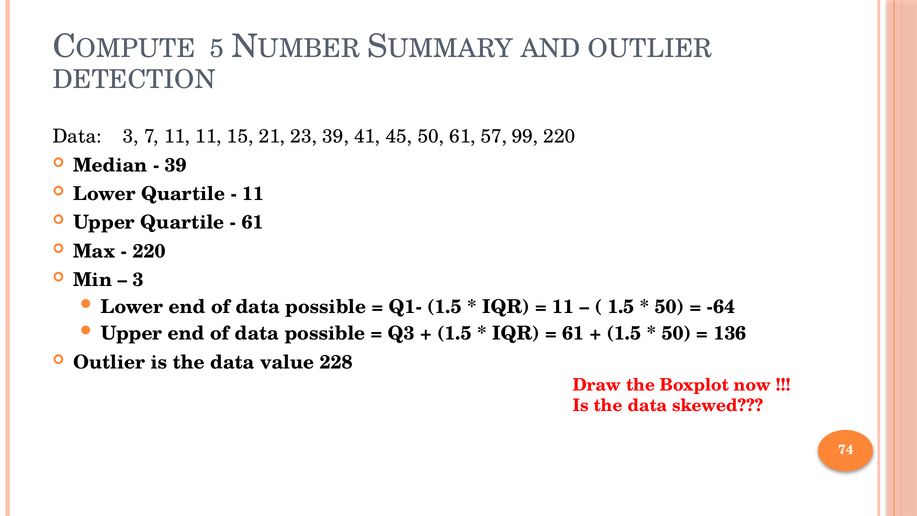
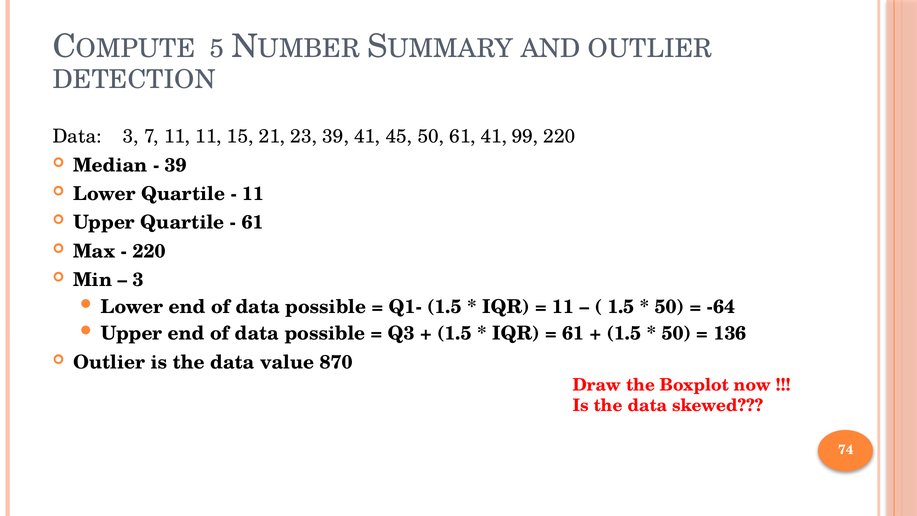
61 57: 57 -> 41 (494, 137)
228: 228 -> 870 (336, 362)
